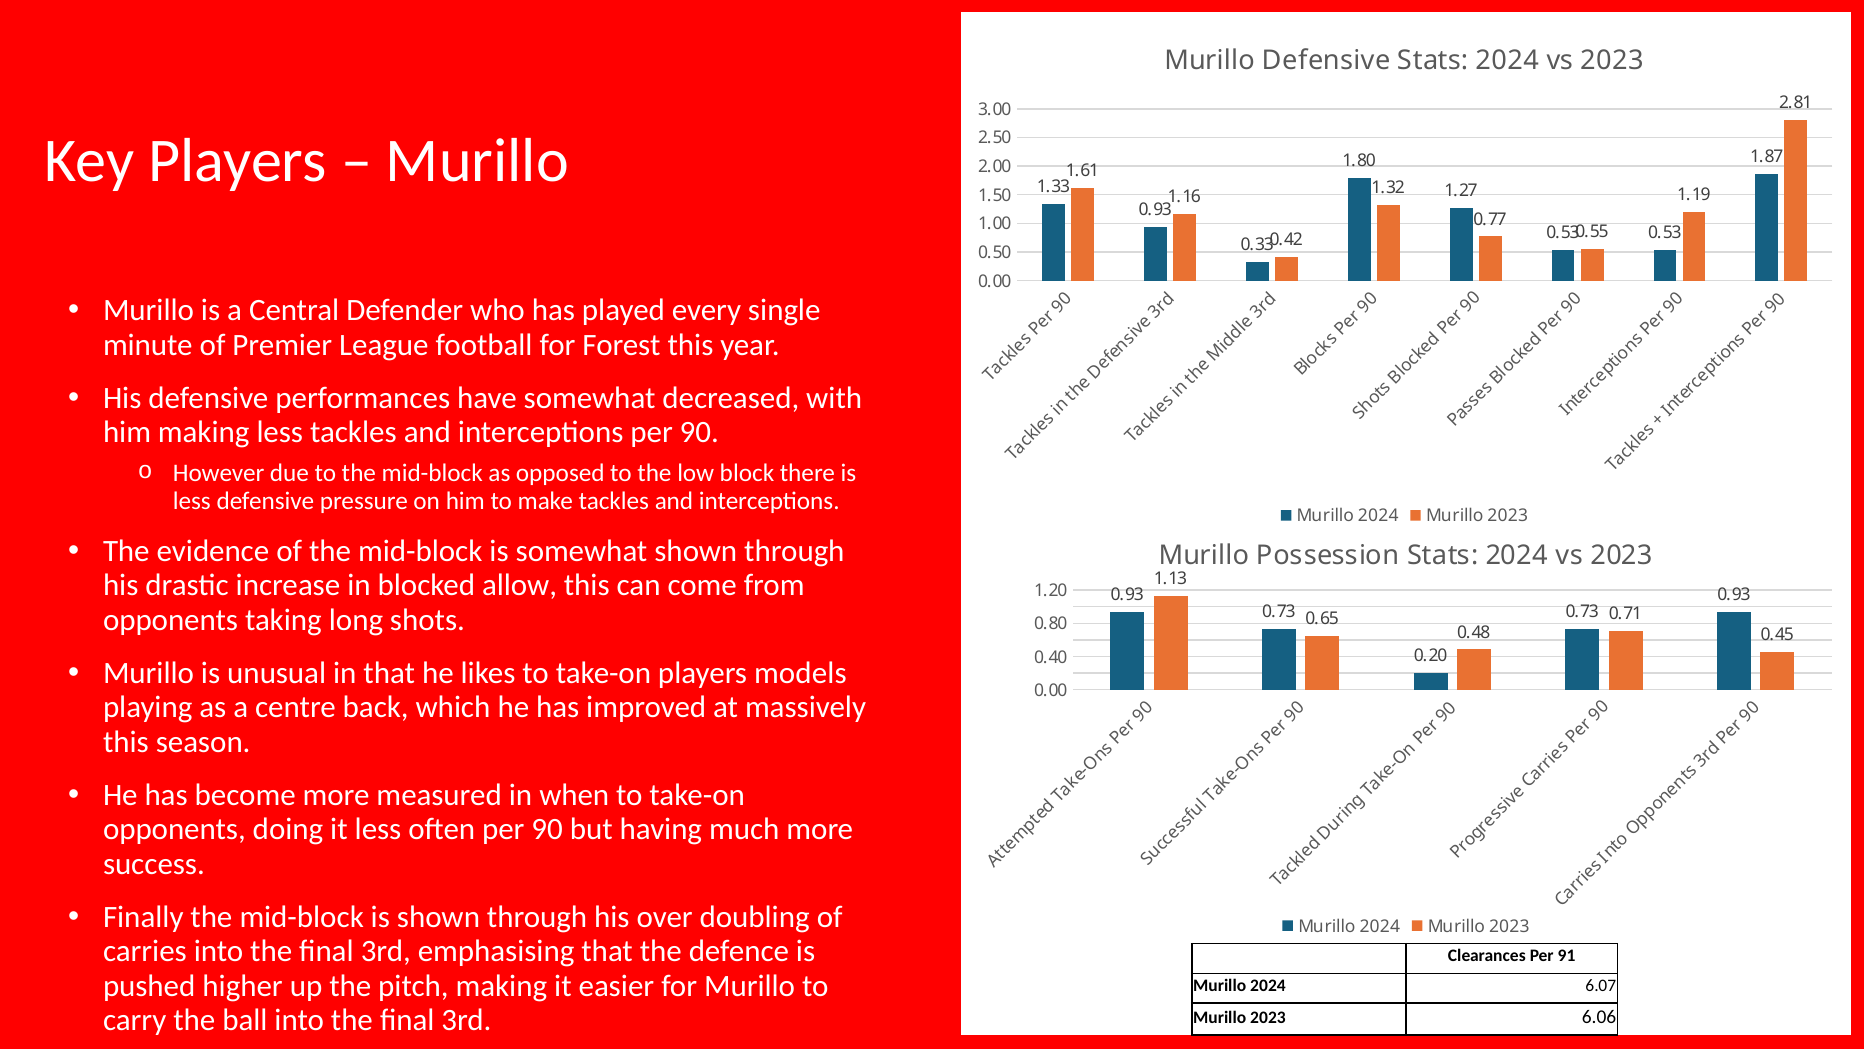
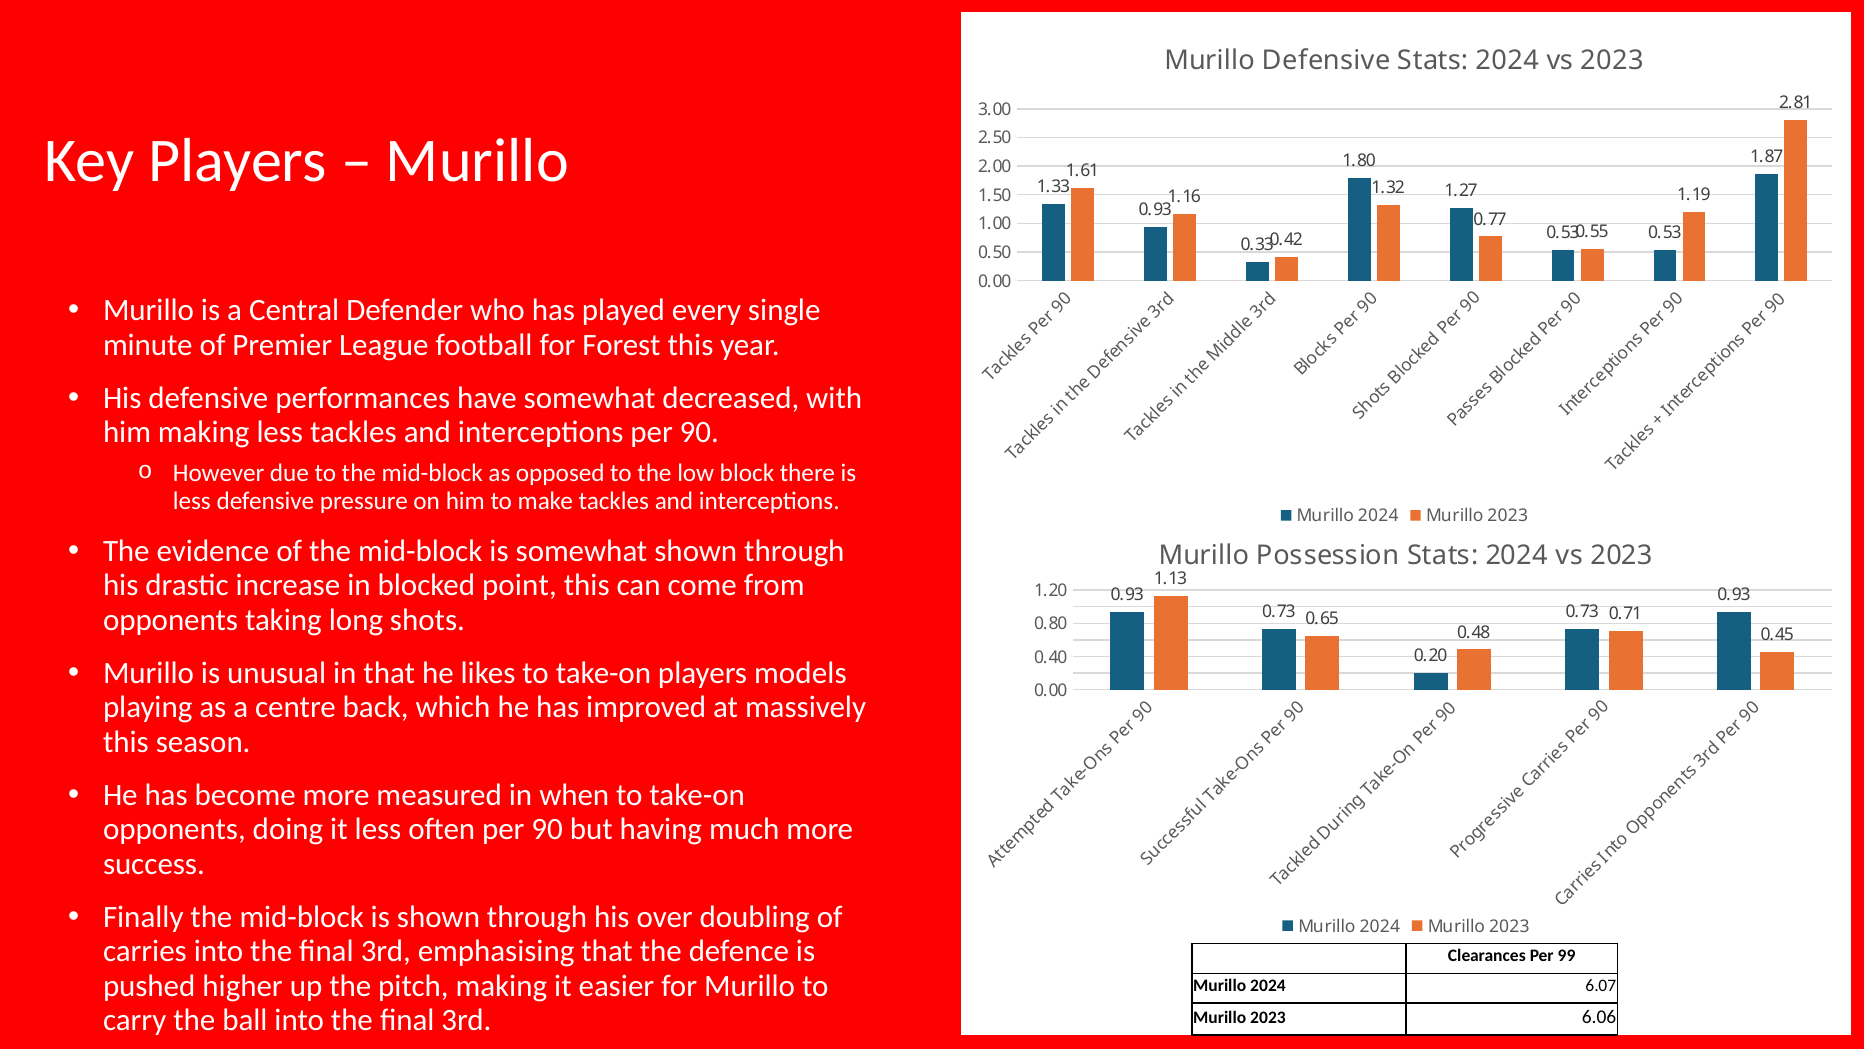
allow: allow -> point (519, 585)
91: 91 -> 99 (1567, 955)
